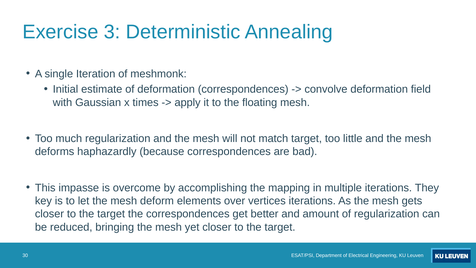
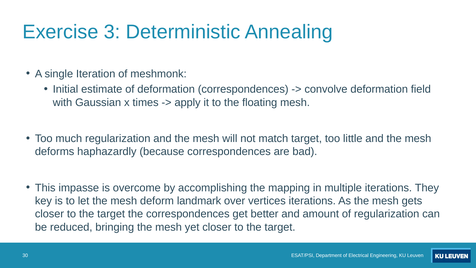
elements: elements -> landmark (199, 201)
